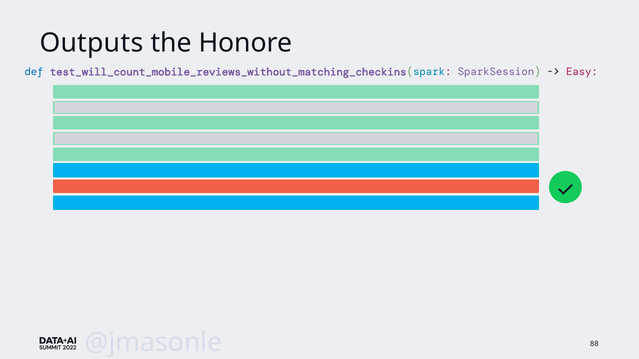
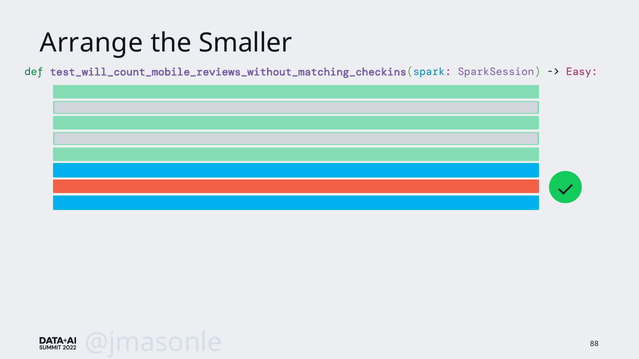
Outputs: Outputs -> Arrange (91, 43)
Honore: Honore -> Smaller (246, 43)
def colour: blue -> green (34, 72)
